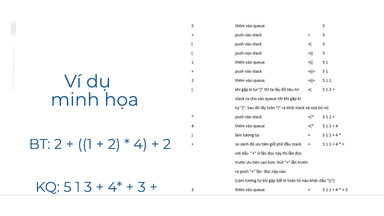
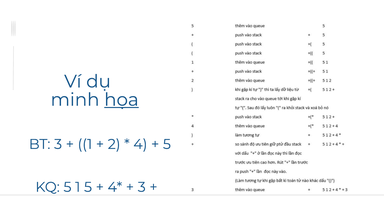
họa underline: none -> present (121, 100)
BT 2: 2 -> 3 (58, 144)
2: 2 -> 5 (167, 144)
1 3: 3 -> 5 (88, 187)
